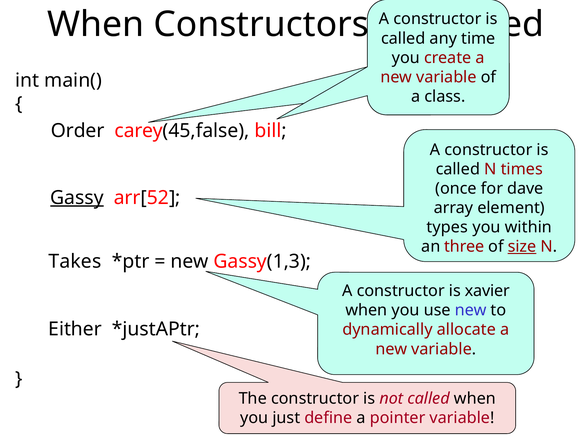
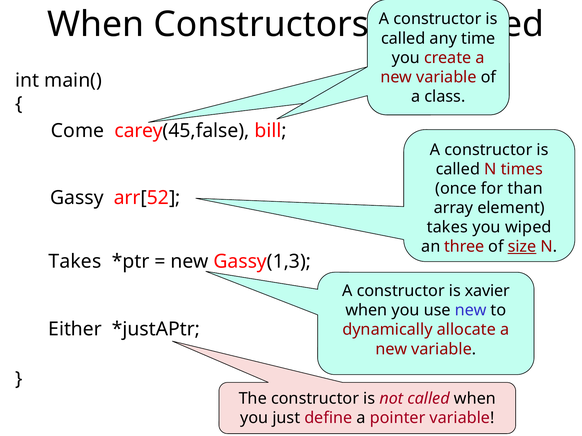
Order: Order -> Come (78, 131)
dave: dave -> than (525, 189)
Gassy underline: present -> none (77, 198)
types: types -> takes (447, 227)
within: within -> wiped (528, 227)
